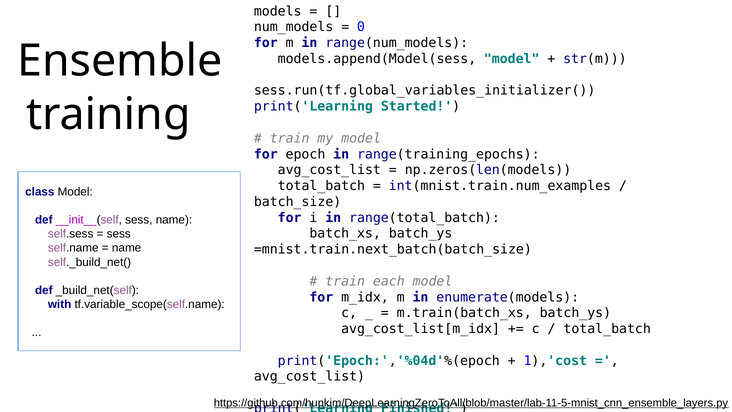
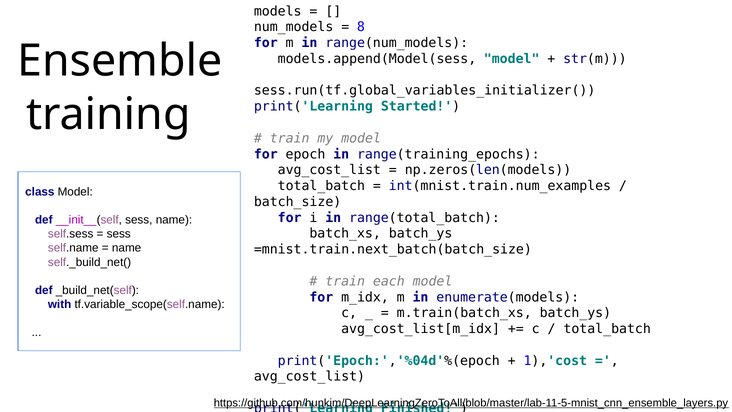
0: 0 -> 8 (361, 27)
